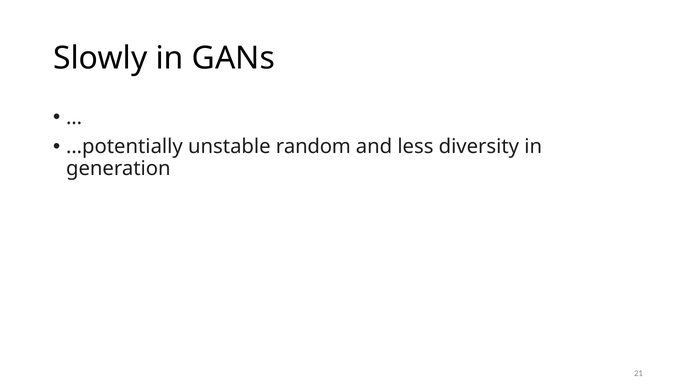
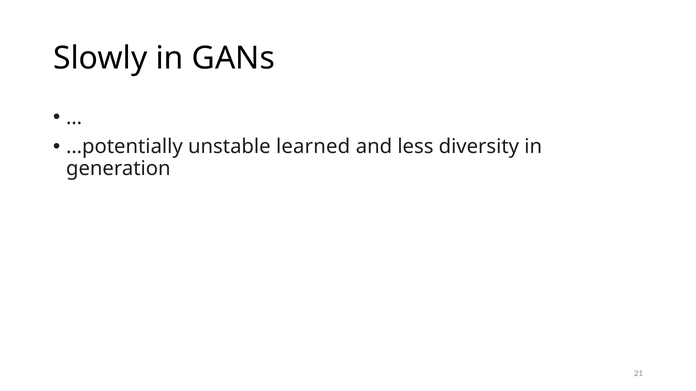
random: random -> learned (313, 147)
